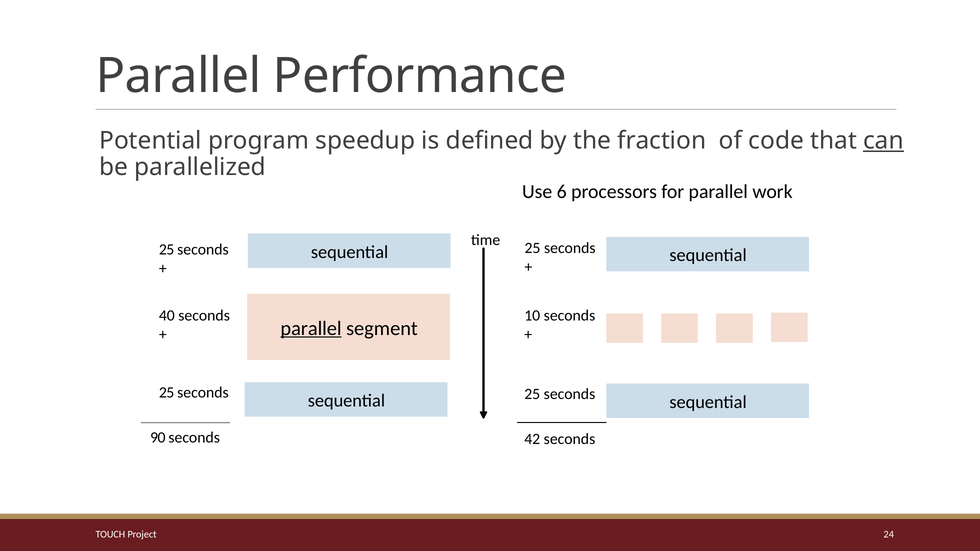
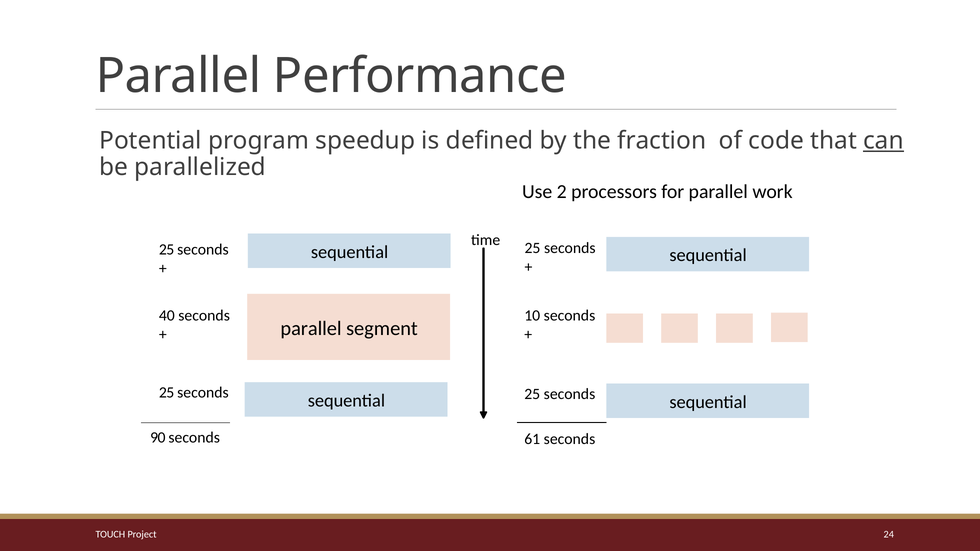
6: 6 -> 2 (562, 192)
parallel underline: present -> none (311, 328)
42: 42 -> 61 (532, 439)
